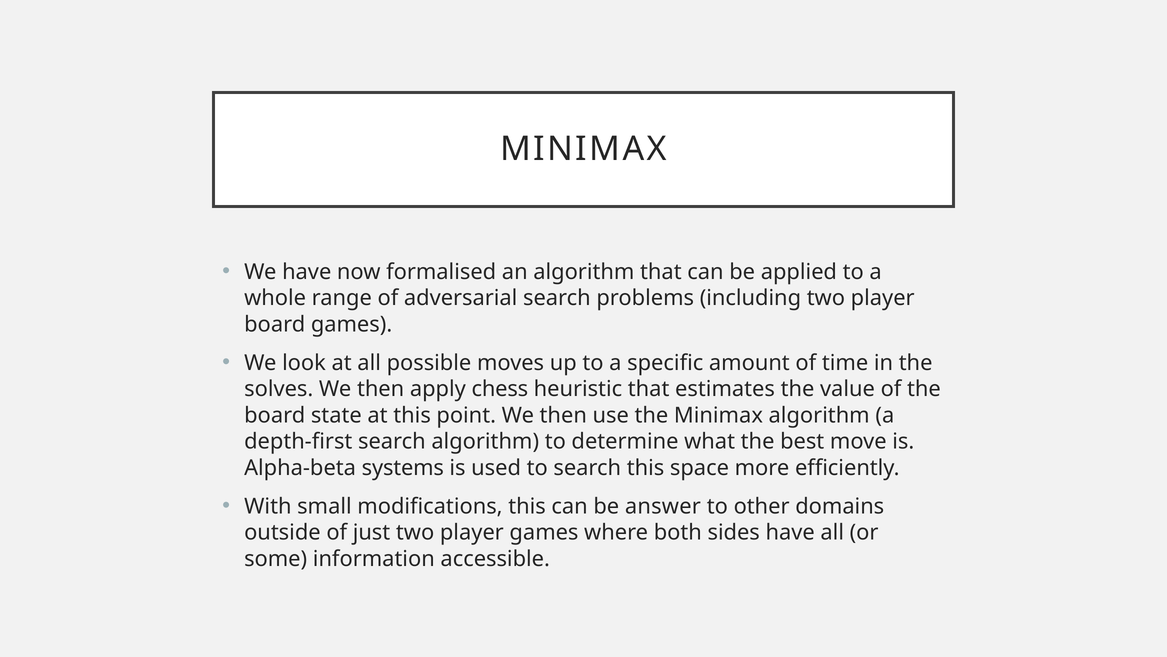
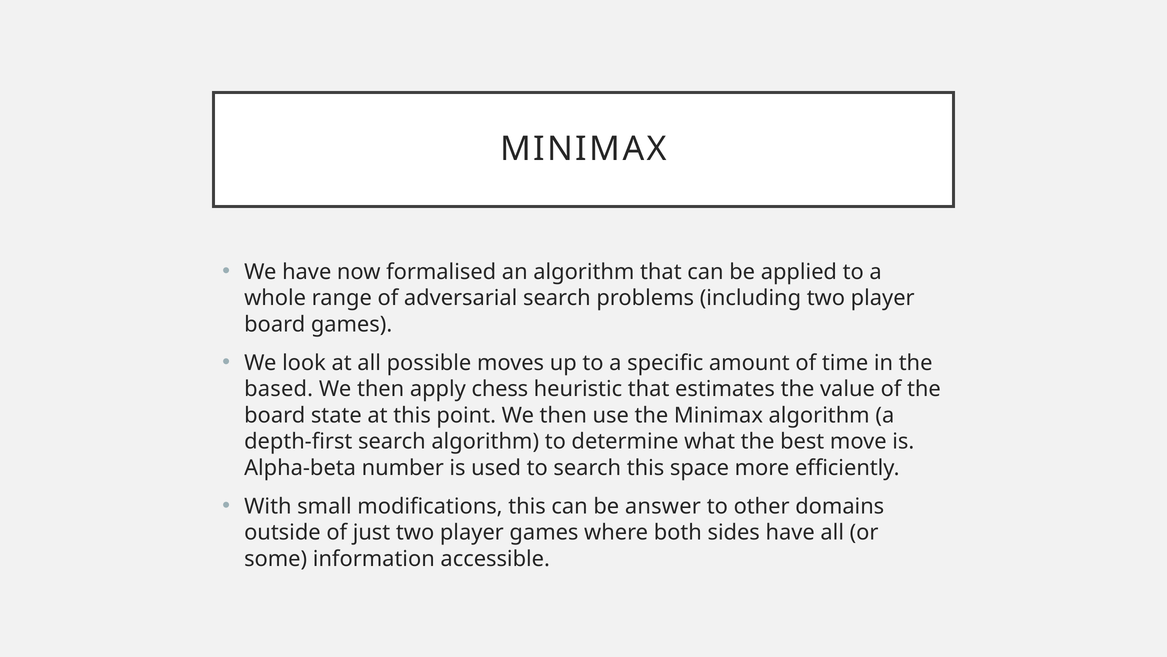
solves: solves -> based (279, 389)
systems: systems -> number (403, 468)
